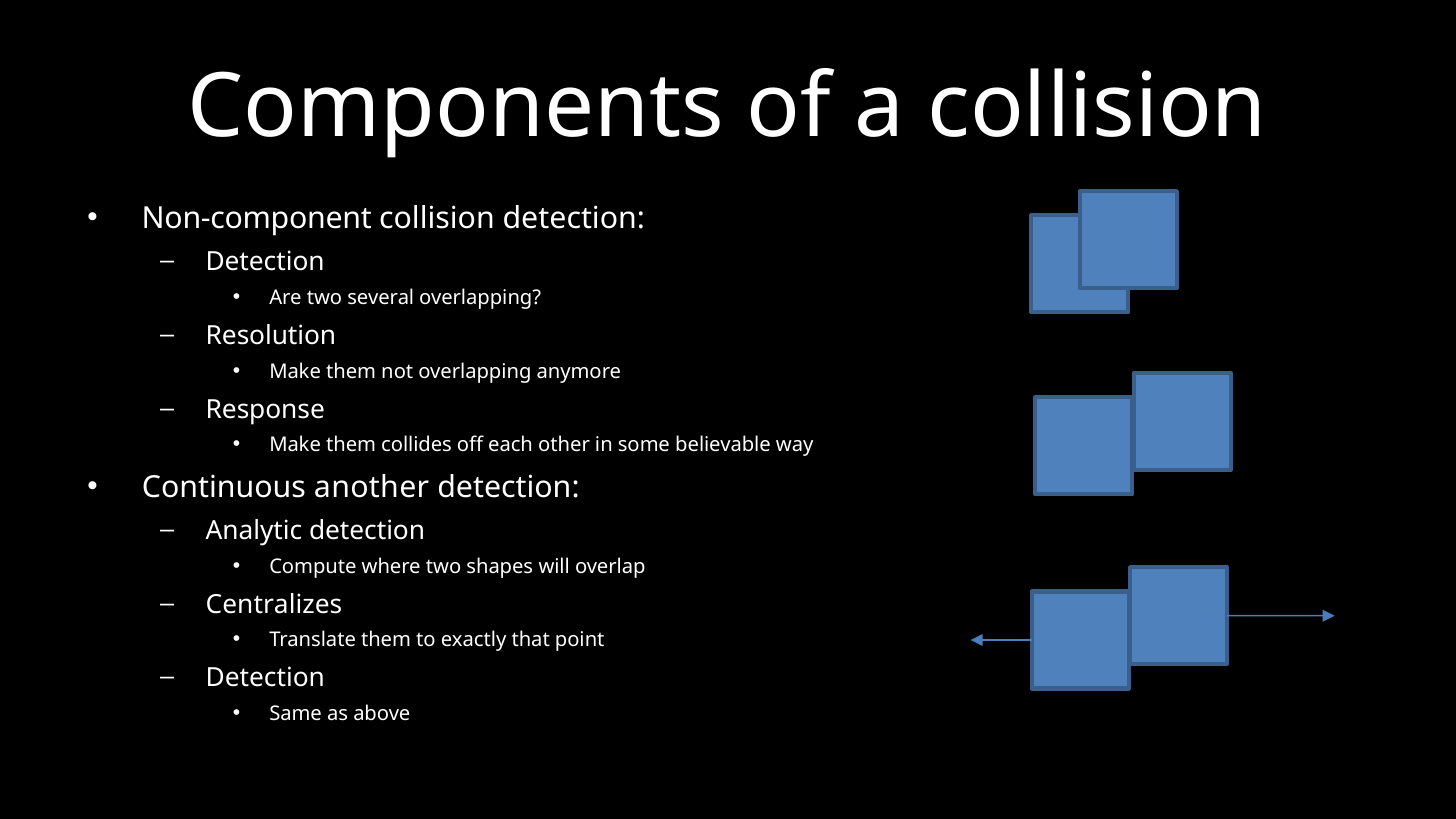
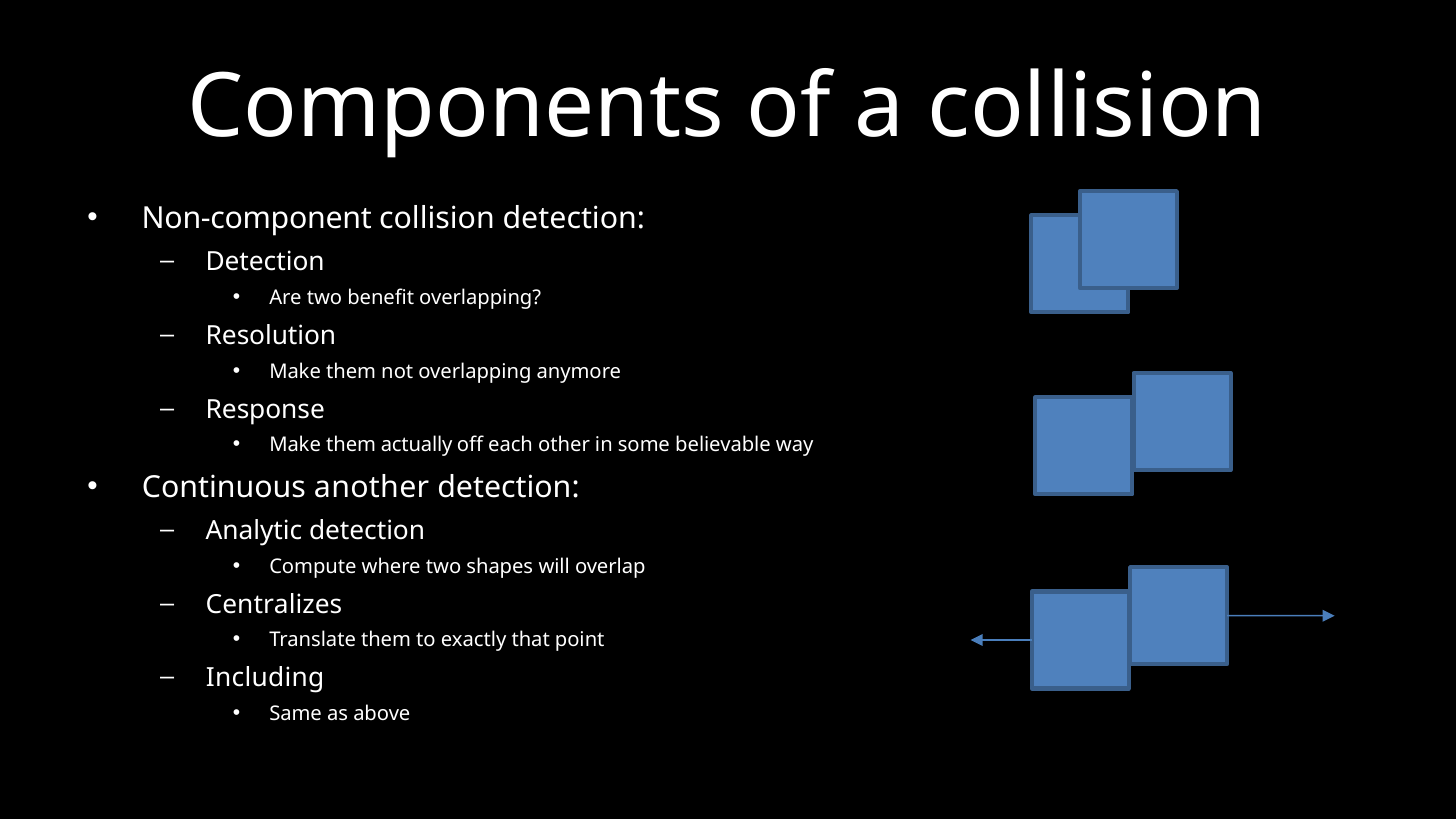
several: several -> benefit (381, 298)
collides: collides -> actually (417, 445)
Detection: Detection -> Including (265, 678)
